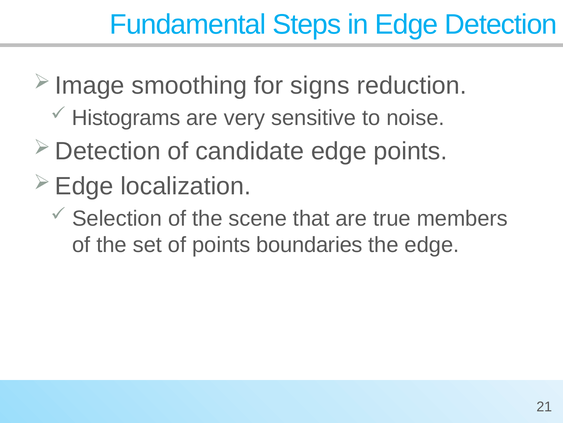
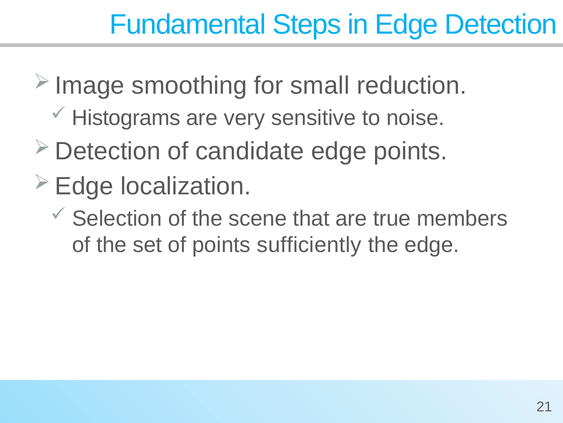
signs: signs -> small (320, 85)
boundaries: boundaries -> sufficiently (309, 245)
